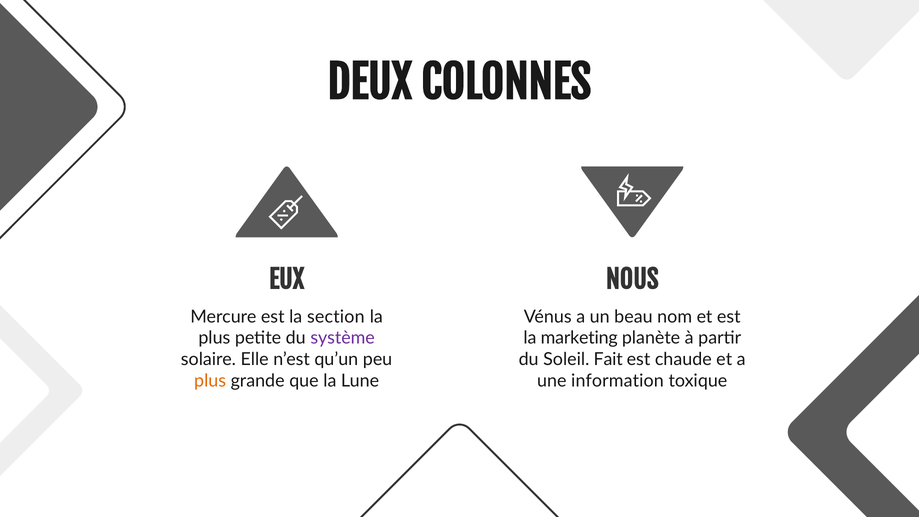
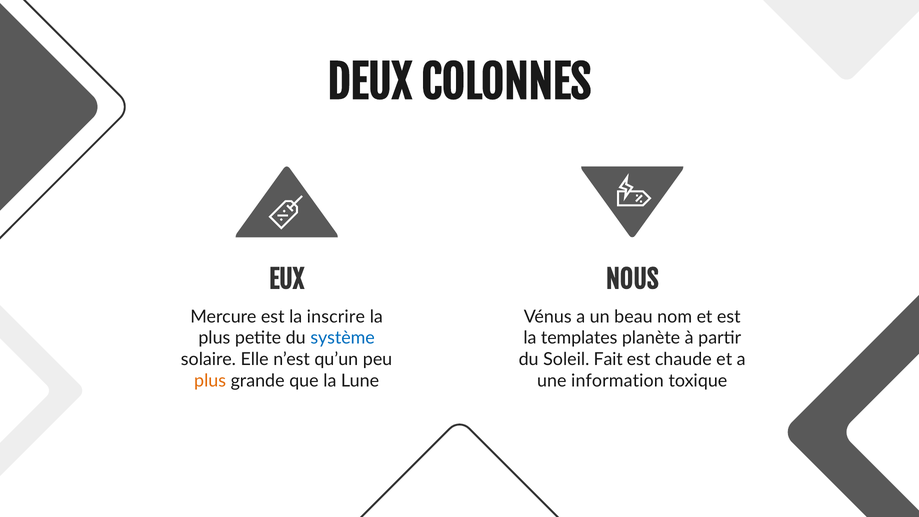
section: section -> inscrire (336, 317)
système colour: purple -> blue (343, 338)
marketing: marketing -> templates (579, 338)
